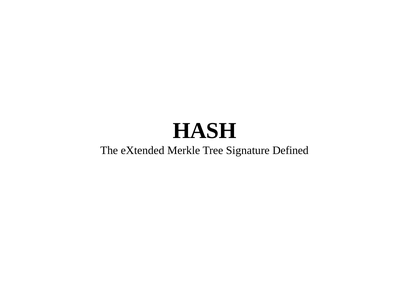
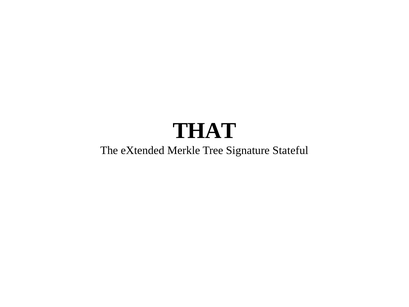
HASH: HASH -> THAT (205, 131)
Defined: Defined -> Stateful (290, 150)
